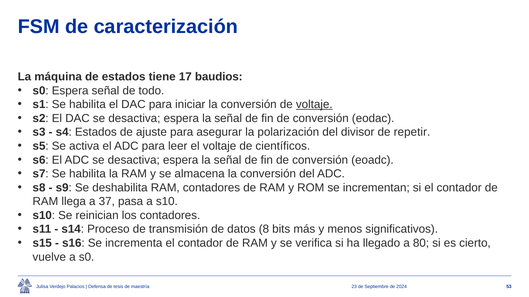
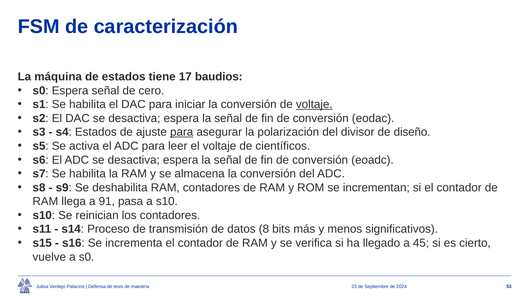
todo: todo -> cero (151, 91)
para underline: none -> present (182, 132)
repetir: repetir -> diseño (412, 132)
37: 37 -> 91 (107, 202)
80: 80 -> 45 (421, 243)
